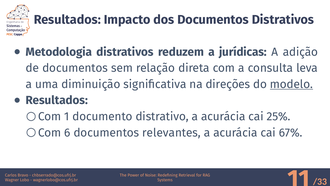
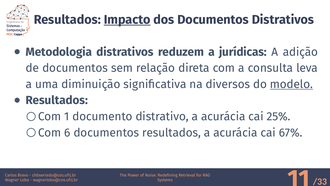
Impacto underline: none -> present (127, 20)
direções: direções -> diversos (228, 84)
documentos relevantes: relevantes -> resultados (171, 132)
